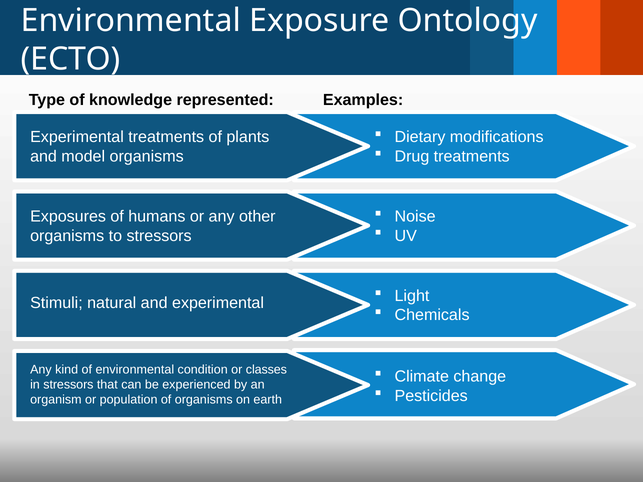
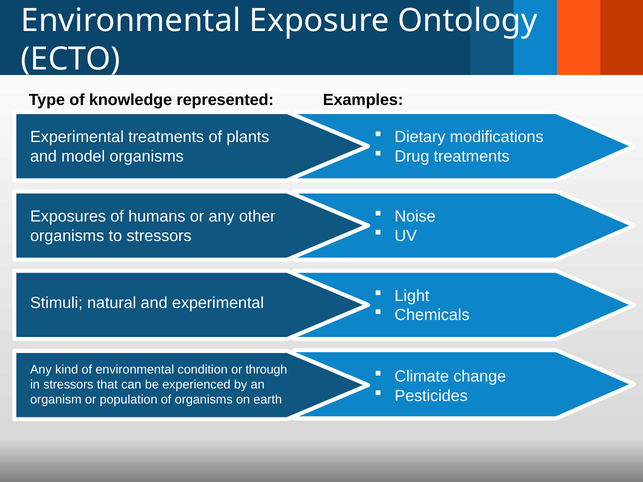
classes: classes -> through (266, 370)
